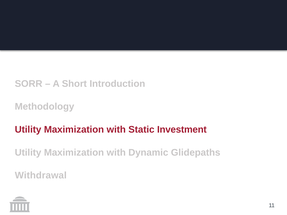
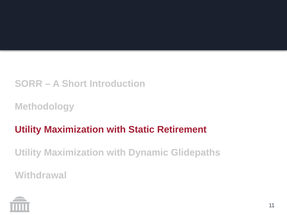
Investment: Investment -> Retirement (182, 130)
